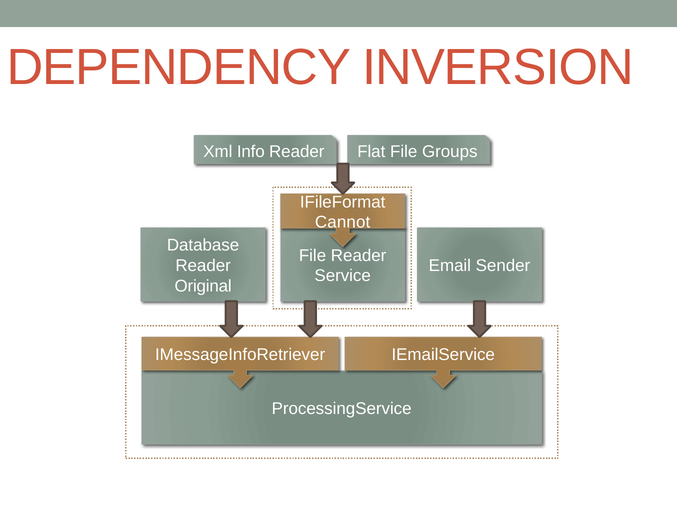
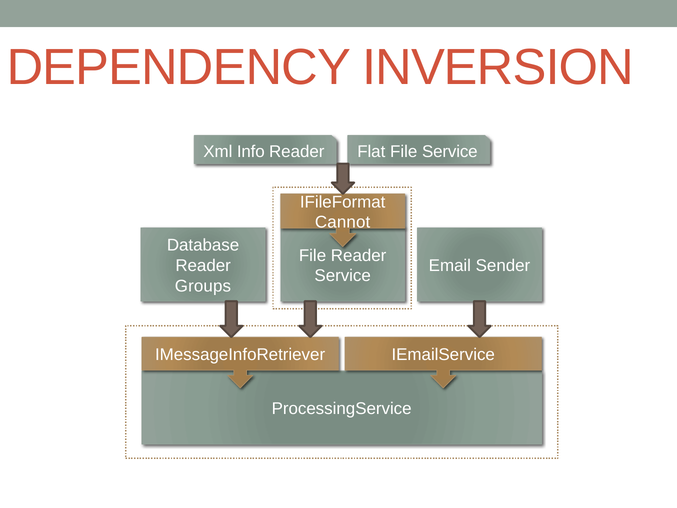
File Groups: Groups -> Service (450, 152)
Original: Original -> Groups (203, 286)
